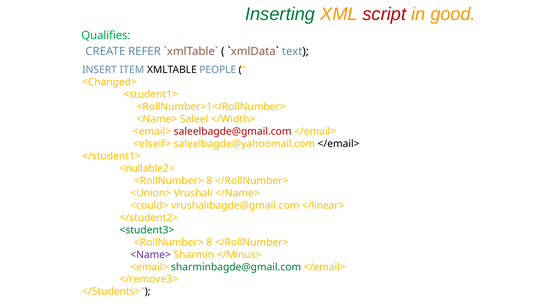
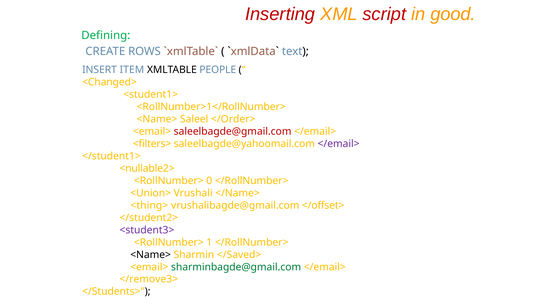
Inserting colour: green -> red (280, 14)
Qualifies: Qualifies -> Defining (106, 35)
REFER: REFER -> ROWS (145, 51)
</Width>: </Width> -> </Order> (233, 119)
<elseif>: <elseif> -> <filters> (152, 144)
</email> colour: black -> purple (339, 144)
8: 8 -> 0 (209, 181)
<could>: <could> -> <thing> (149, 206)
</linear>: </linear> -> </offset> (323, 206)
<student3> colour: green -> purple (147, 230)
8: 8 -> 1 (209, 243)
<Name> colour: purple -> black (151, 255)
</Minus>: </Minus> -> </Saved> (239, 255)
